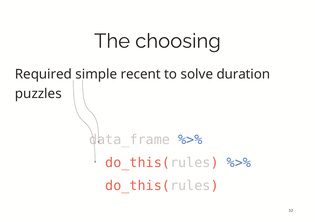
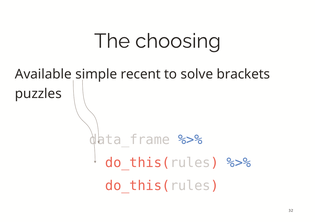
Required: Required -> Available (43, 75)
duration: duration -> brackets (243, 75)
